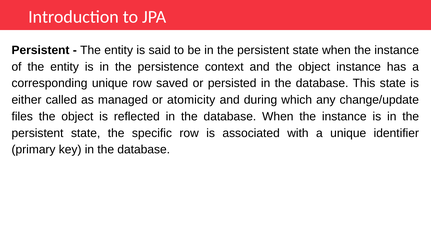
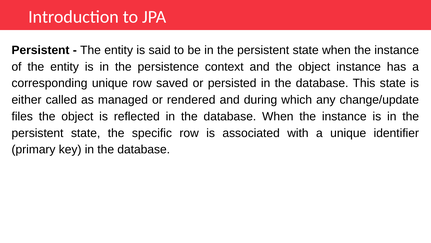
atomicity: atomicity -> rendered (191, 100)
